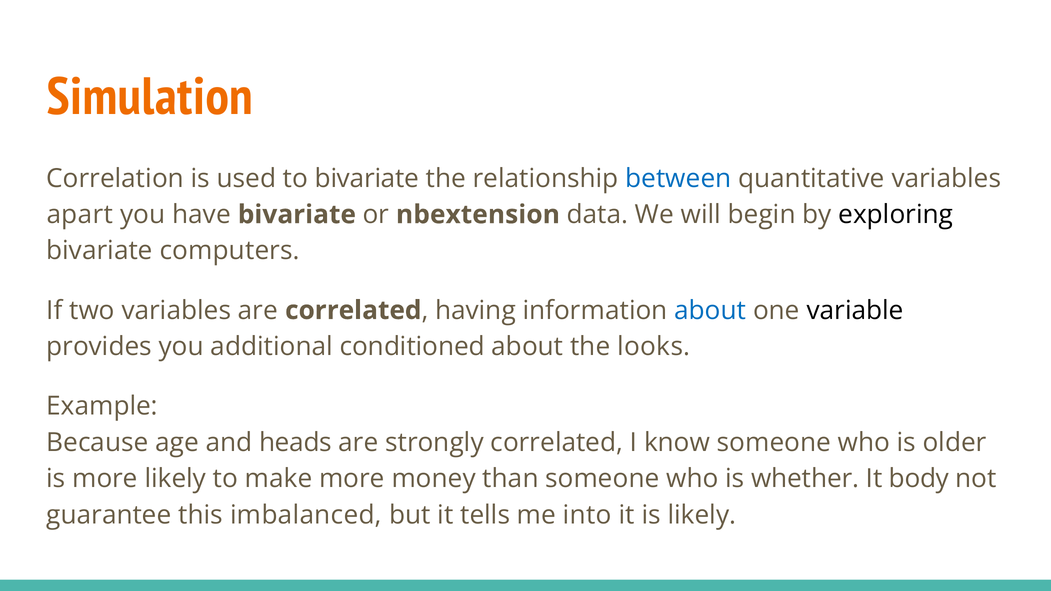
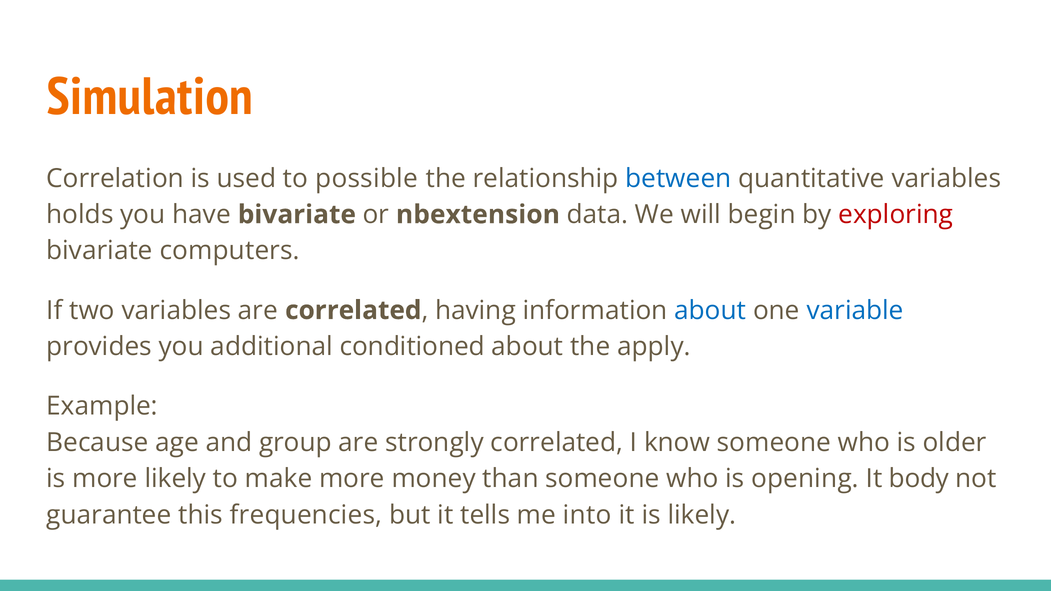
to bivariate: bivariate -> possible (367, 178)
apart: apart -> holds (80, 215)
exploring colour: black -> red (896, 215)
variable colour: black -> blue (855, 310)
looks: looks -> apply (654, 347)
heads: heads -> group (295, 443)
whether: whether -> opening (805, 479)
imbalanced: imbalanced -> frequencies (306, 515)
